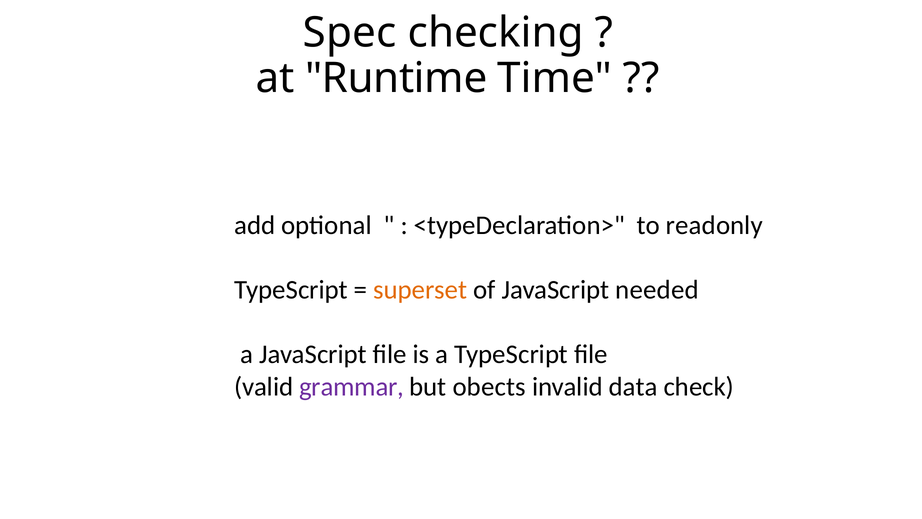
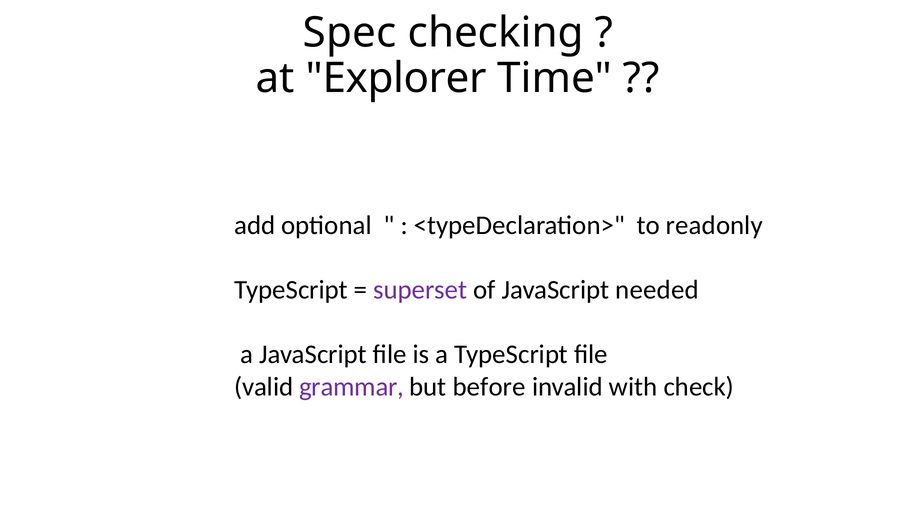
Runtime: Runtime -> Explorer (396, 78)
superset colour: orange -> purple (420, 290)
obects: obects -> before (489, 386)
data: data -> with (633, 386)
